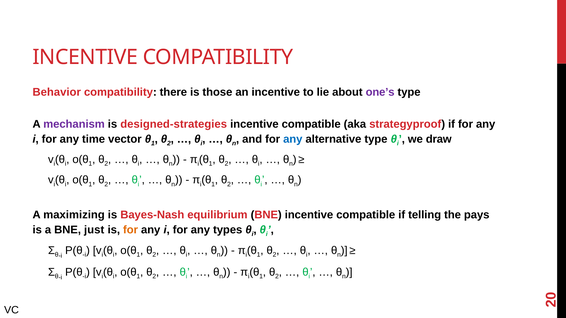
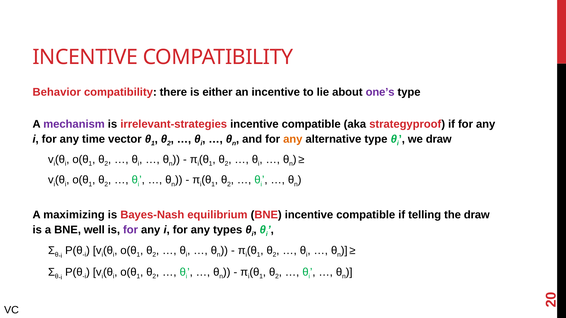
those: those -> either (217, 92)
designed-strategies: designed-strategies -> irrelevant-strategies (174, 124)
any colour: blue -> orange (293, 139)
the pays: pays -> draw (477, 215)
just: just -> well (94, 230)
for colour: orange -> purple (131, 230)
